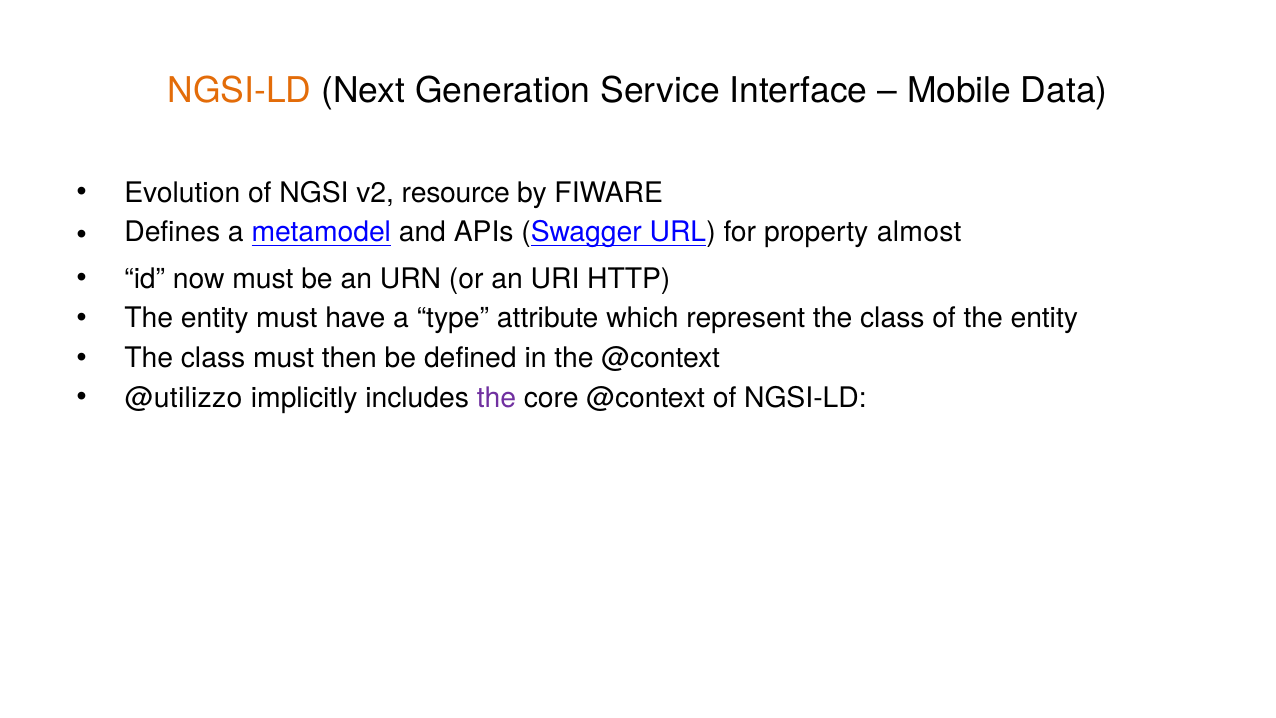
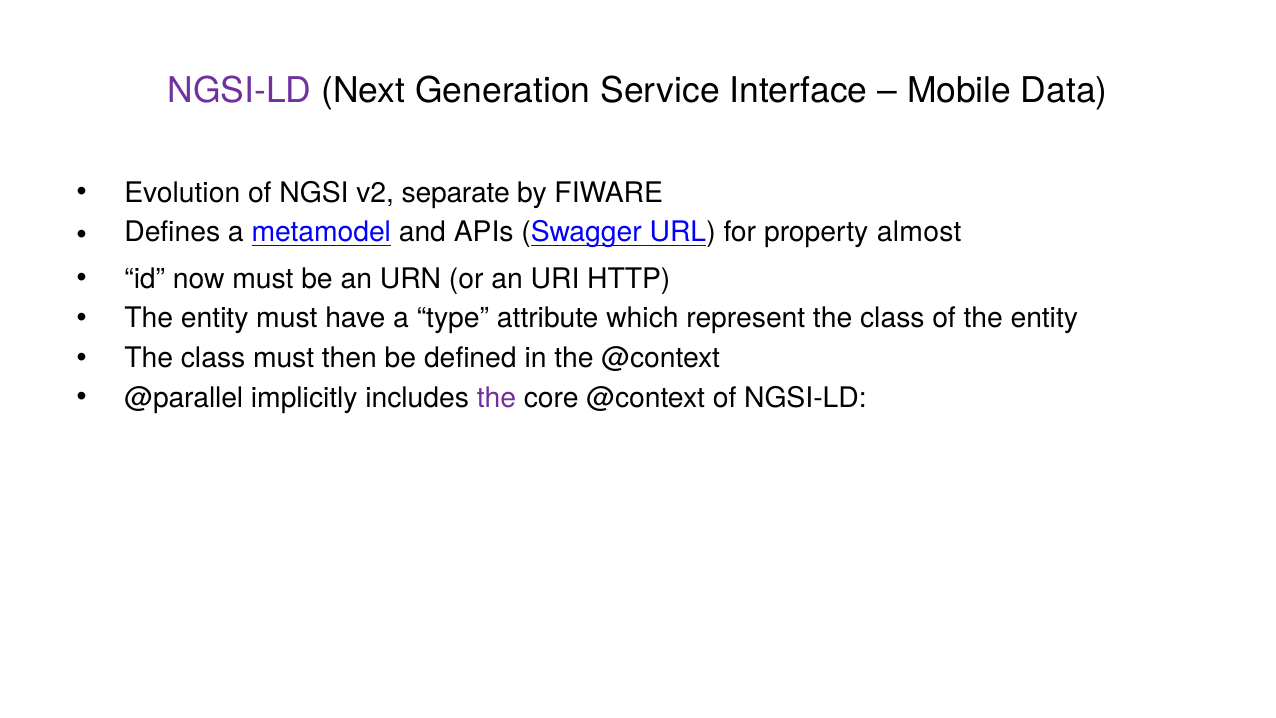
NGSI-LD colour: orange -> purple (240, 91)
resource: resource -> separate (456, 193)
@utilizzo: @utilizzo -> @parallel (184, 398)
